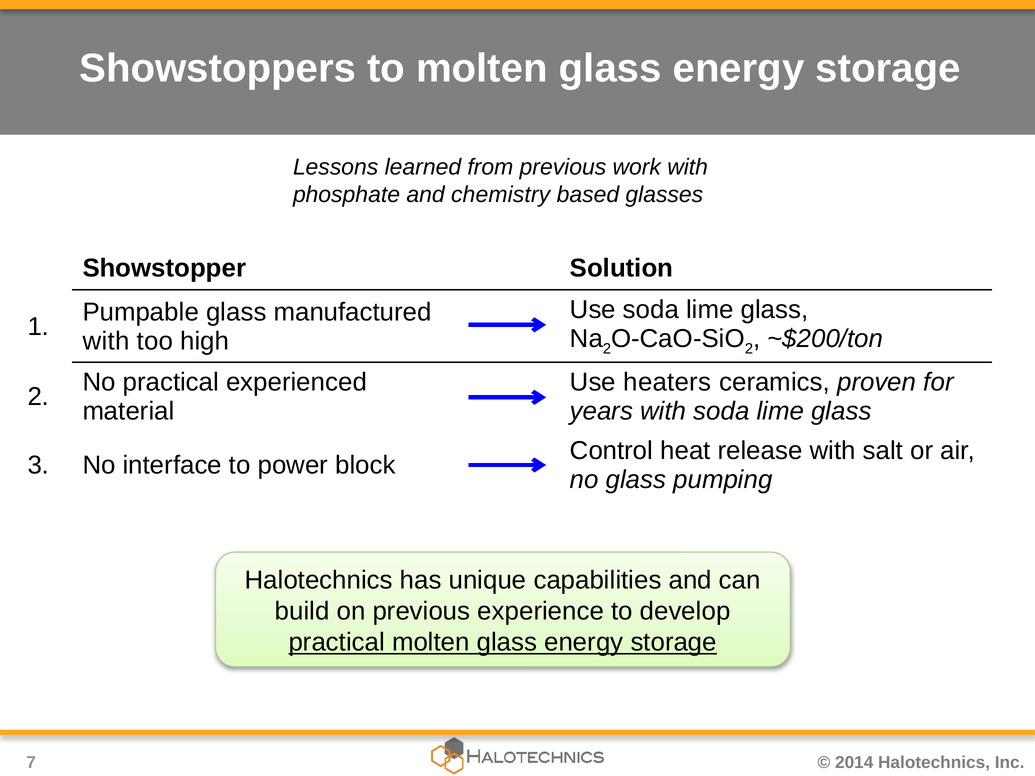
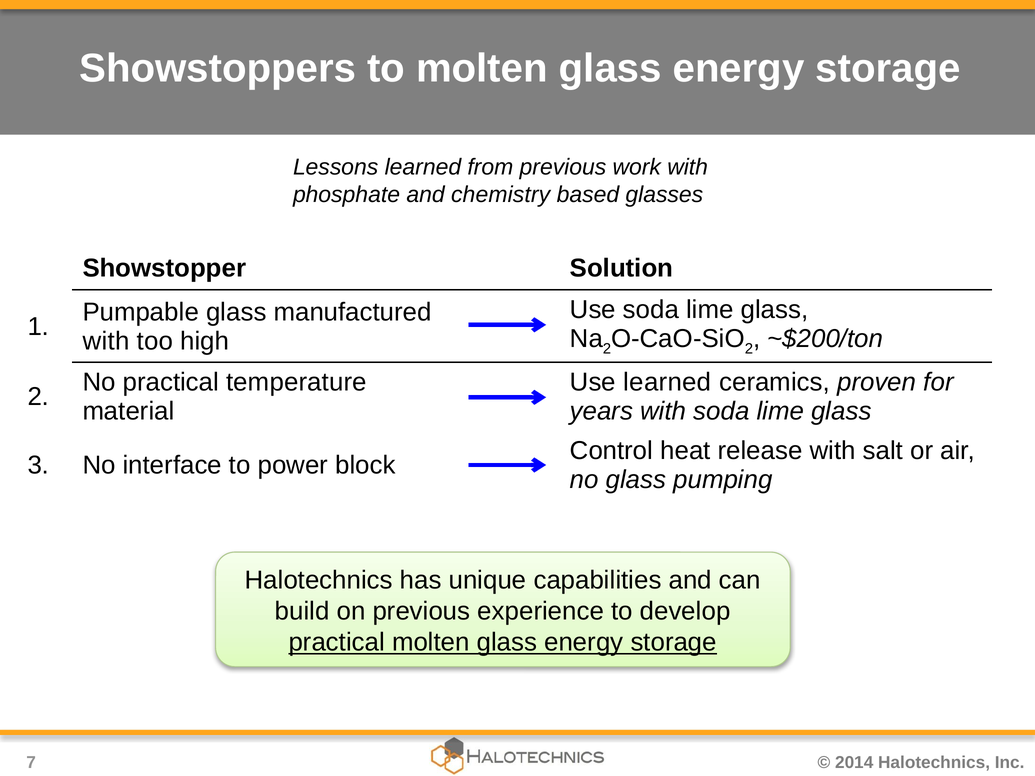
experienced: experienced -> temperature (296, 382)
Use heaters: heaters -> learned (667, 382)
